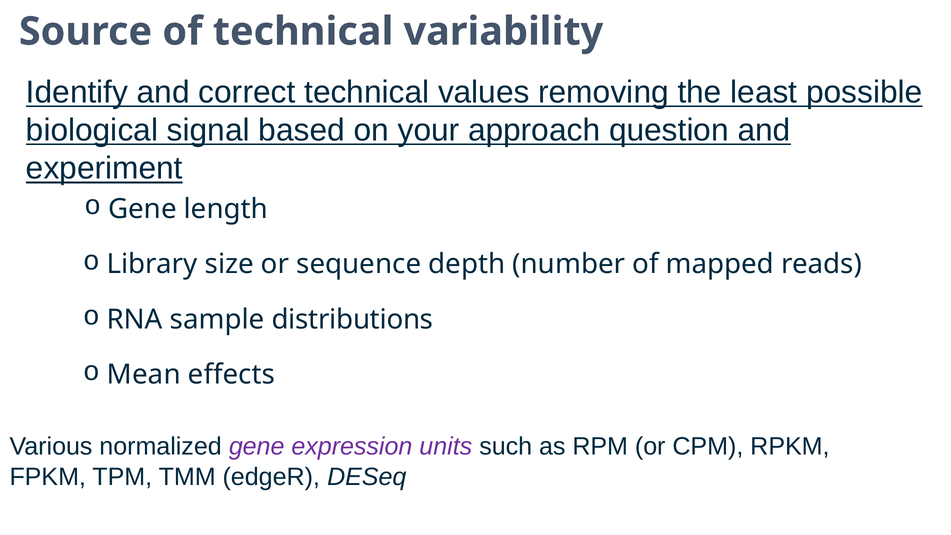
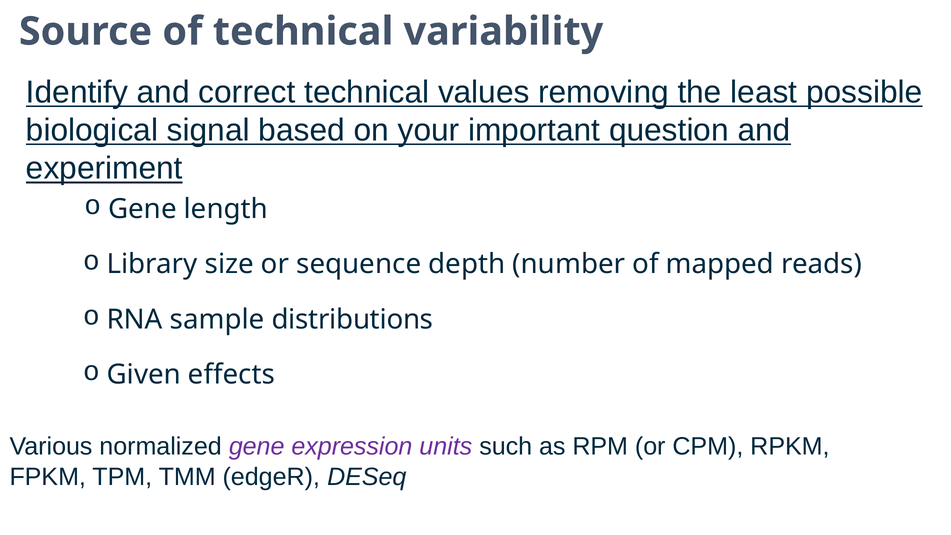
approach: approach -> important (534, 130)
Mean: Mean -> Given (144, 375)
